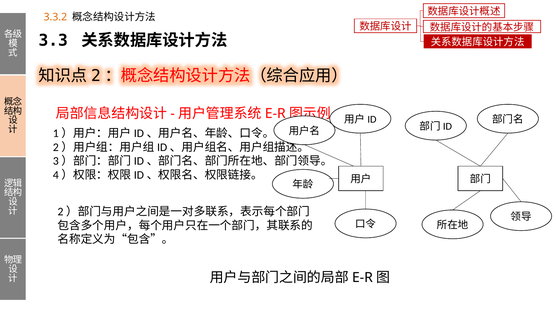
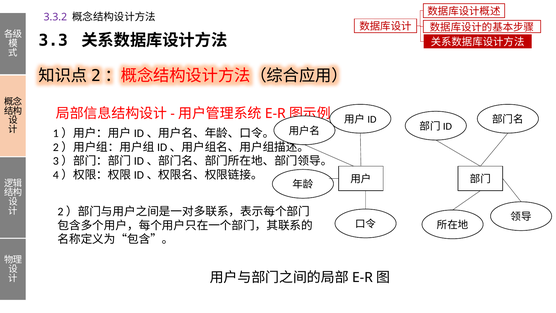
3.3.2 colour: orange -> purple (55, 17)
